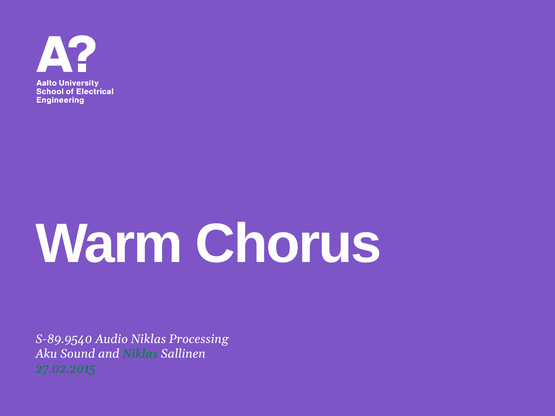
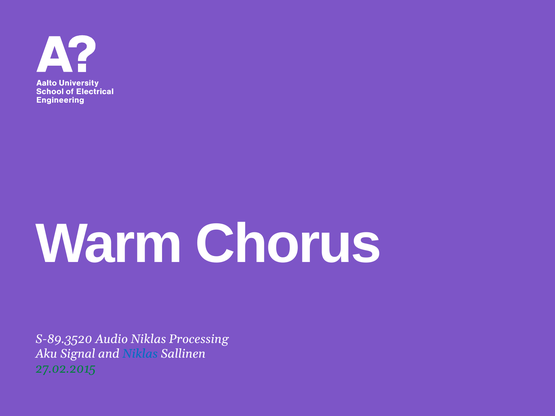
S-89.9540: S-89.9540 -> S-89.3520 (64, 339)
Sound: Sound -> Signal (78, 354)
Niklas colour: green -> blue (140, 354)
